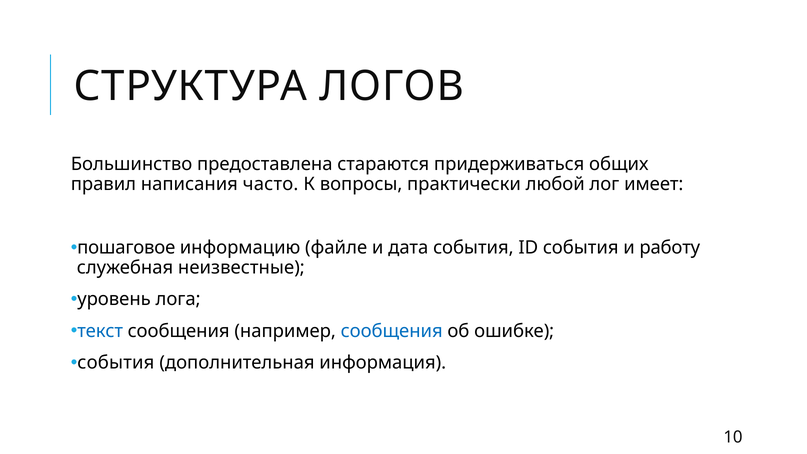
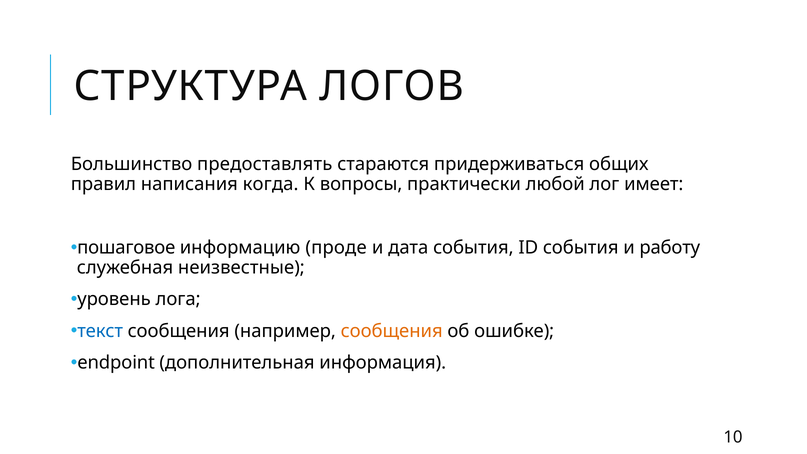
предоставлена: предоставлена -> предоставлять (265, 164)
часто: часто -> когда (271, 184)
файле: файле -> проде (336, 248)
сообщения colour: blue -> orange (392, 331)
события: события -> endpoint (116, 363)
